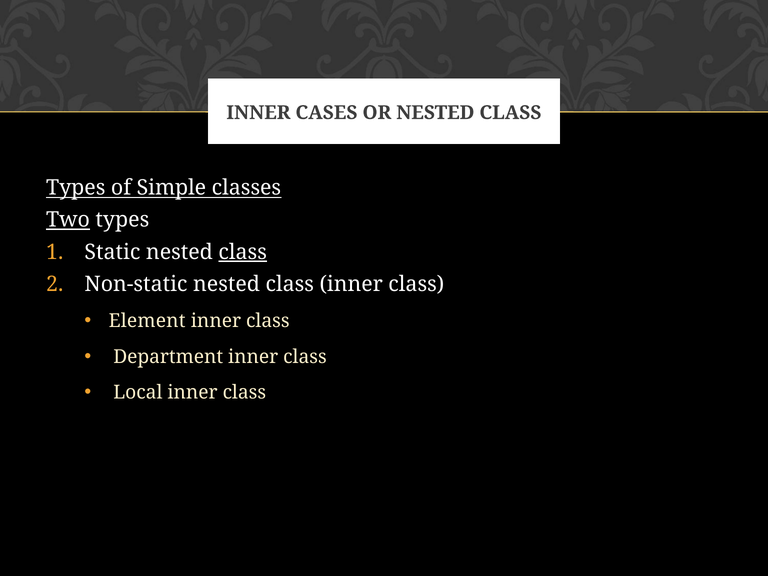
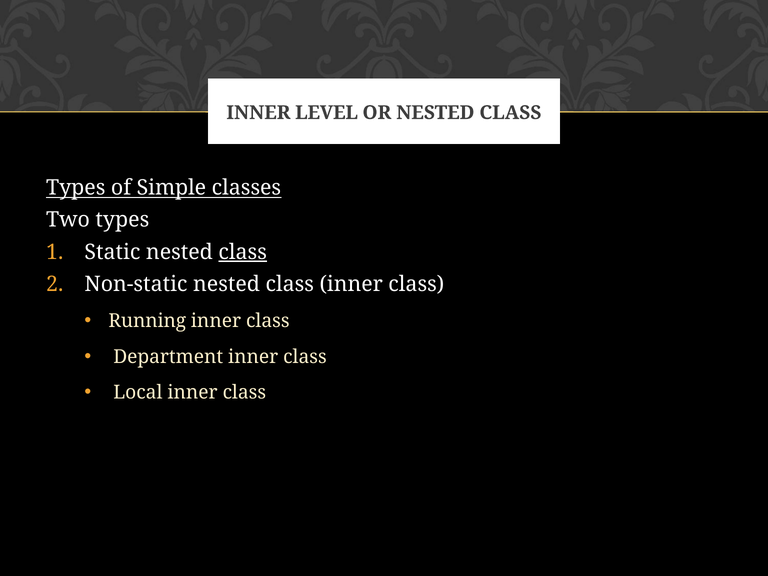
CASES: CASES -> LEVEL (327, 113)
Two underline: present -> none (68, 220)
Element: Element -> Running (147, 321)
